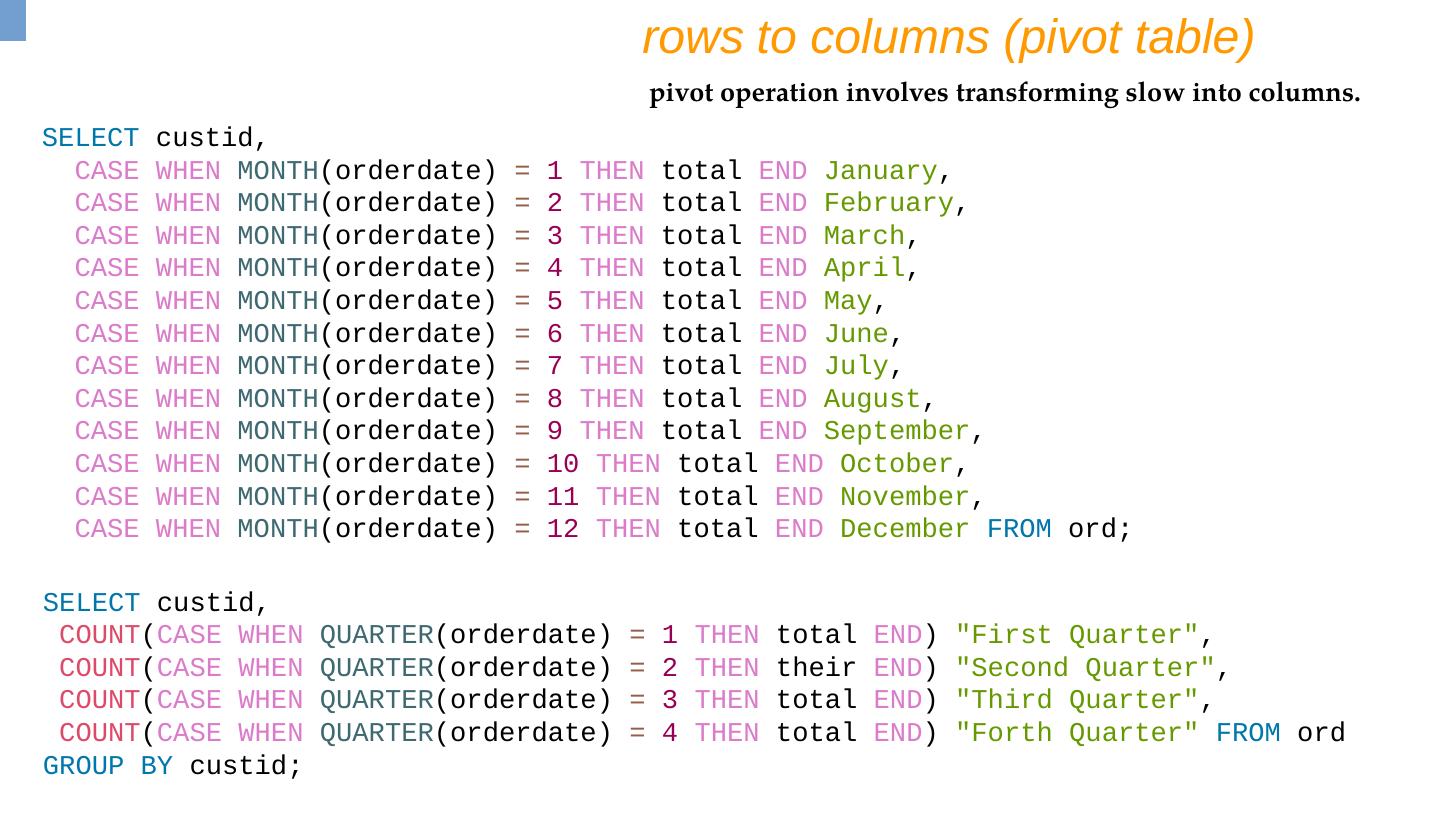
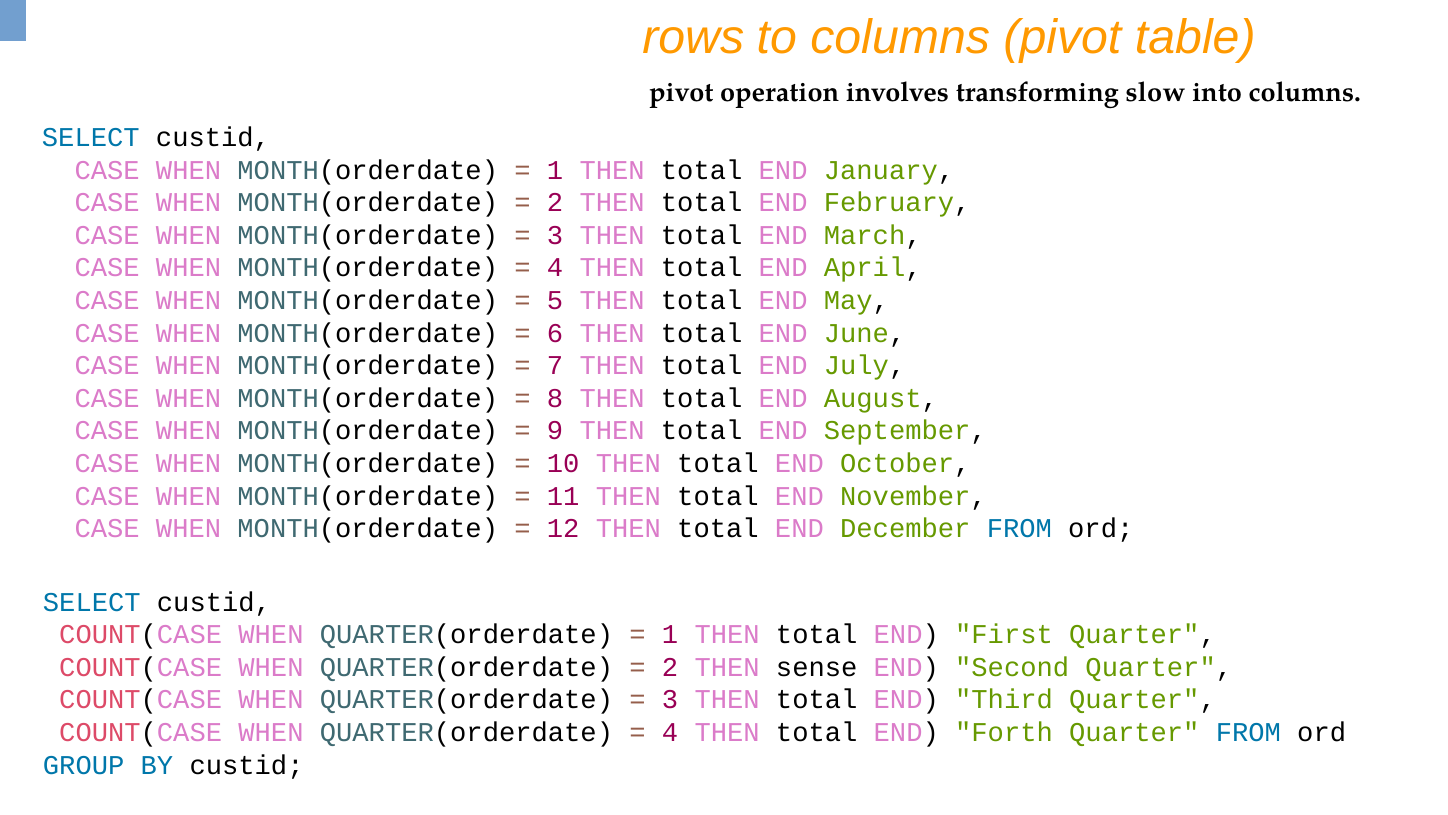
their: their -> sense (817, 667)
